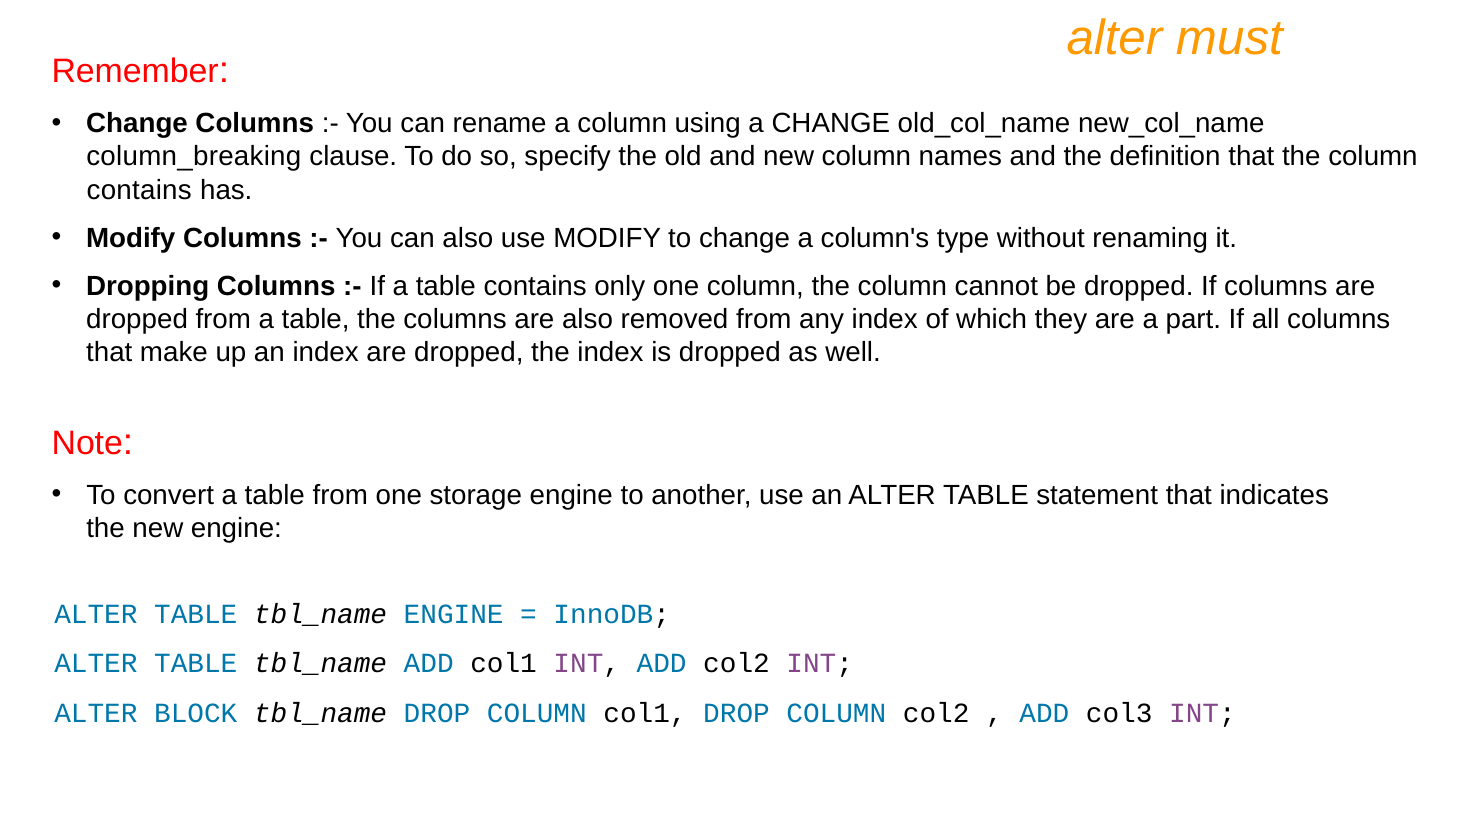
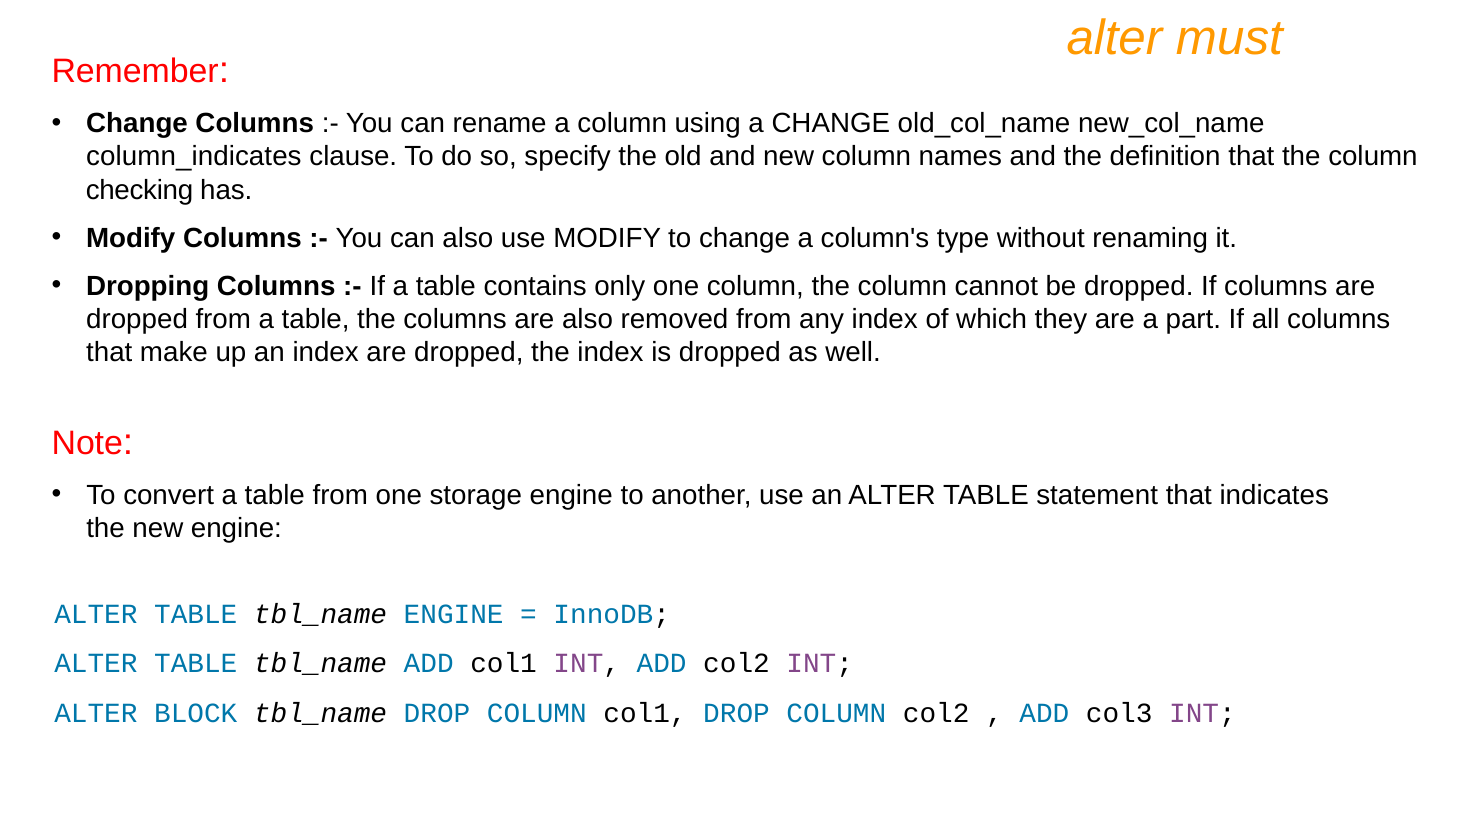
column_breaking: column_breaking -> column_indicates (194, 157)
contains: contains -> checking (139, 190)
